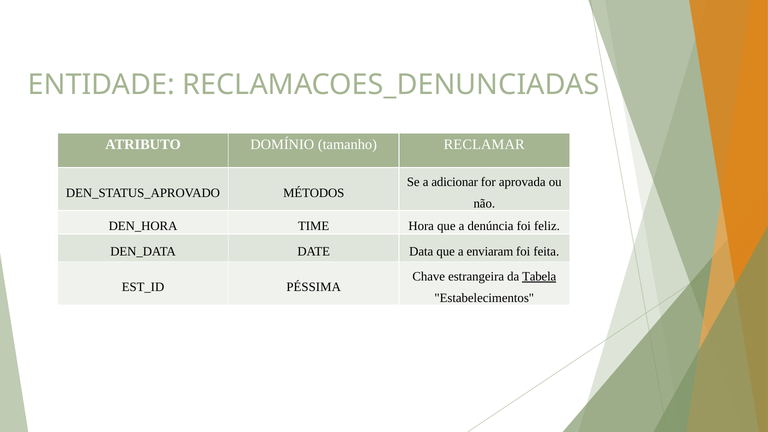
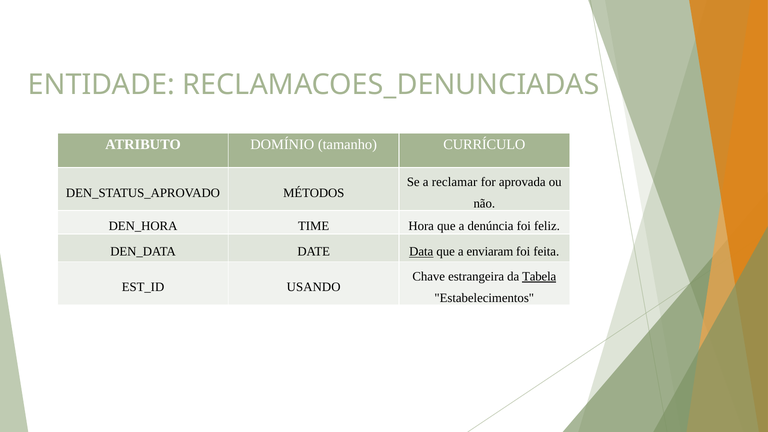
RECLAMAR: RECLAMAR -> CURRÍCULO (484, 144)
adicionar: adicionar -> reclamar (455, 182)
Data underline: none -> present (421, 252)
PÉSSIMA: PÉSSIMA -> USANDO (314, 287)
